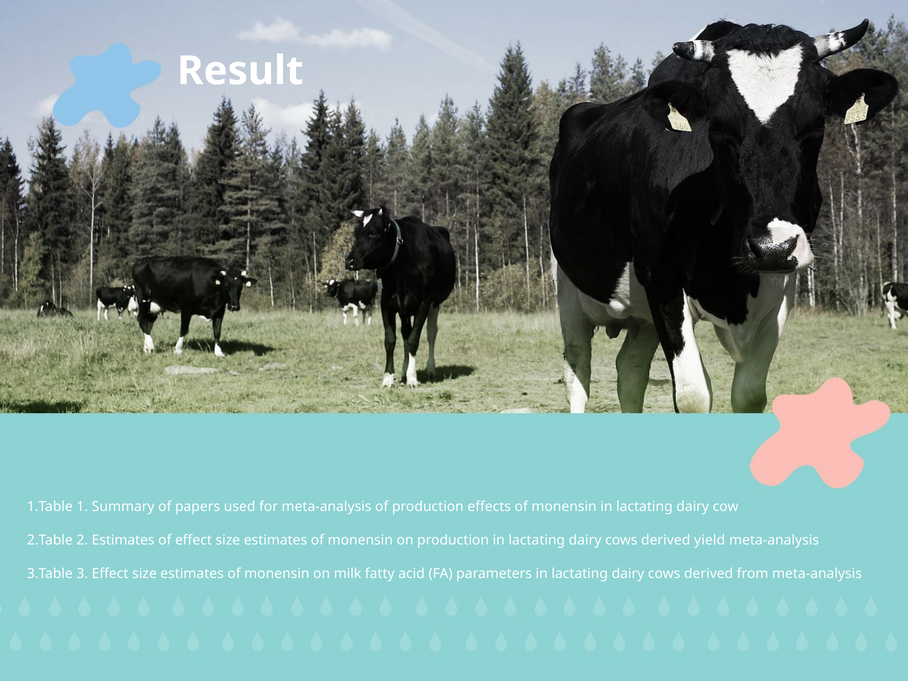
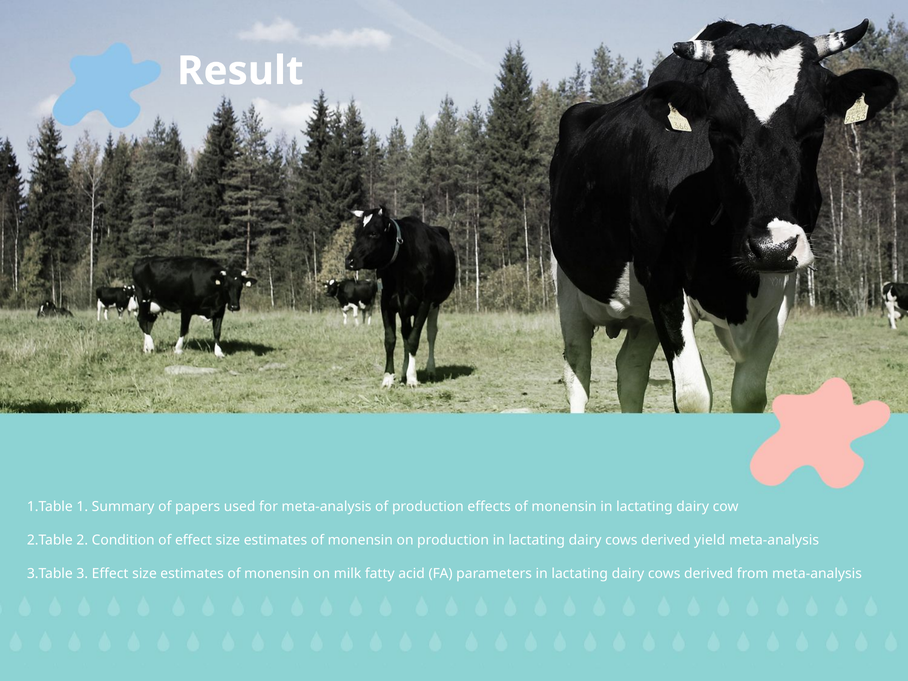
2 Estimates: Estimates -> Condition (123, 540)
